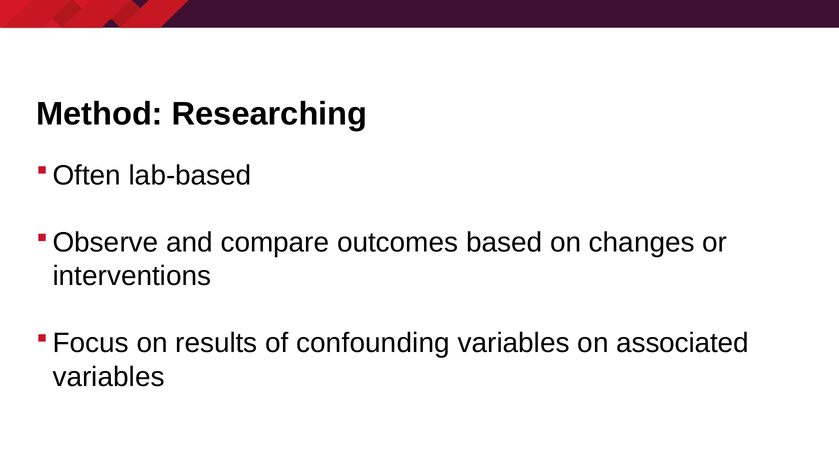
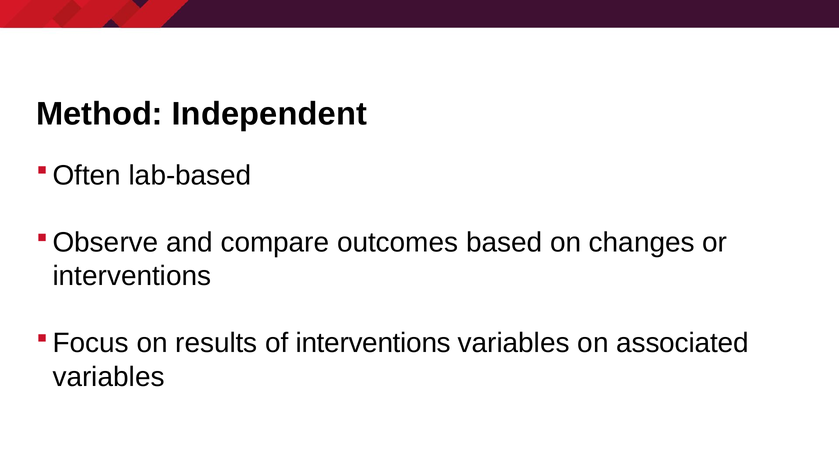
Researching: Researching -> Independent (269, 114)
of confounding: confounding -> interventions (373, 343)
